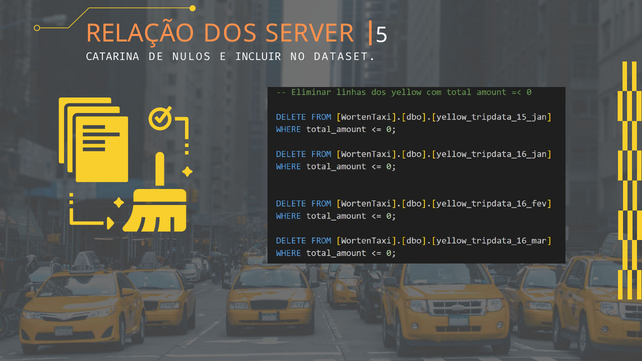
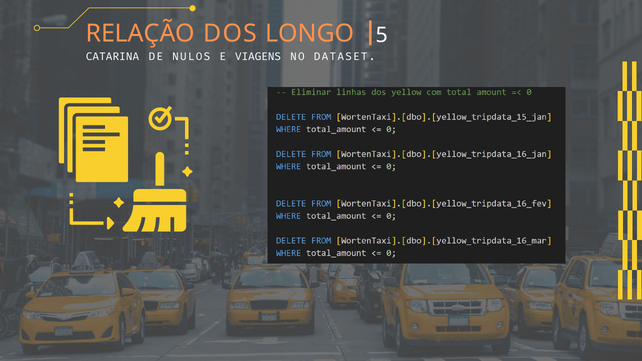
SERVER: SERVER -> LONGO (310, 34)
INCLUIR: INCLUIR -> VIAGENS (258, 57)
